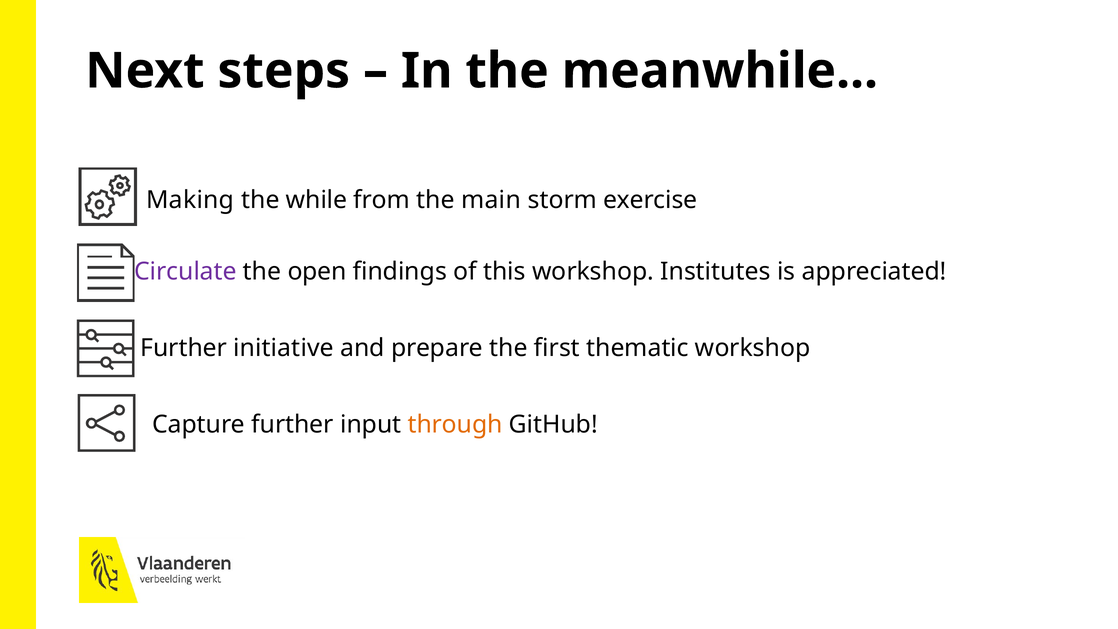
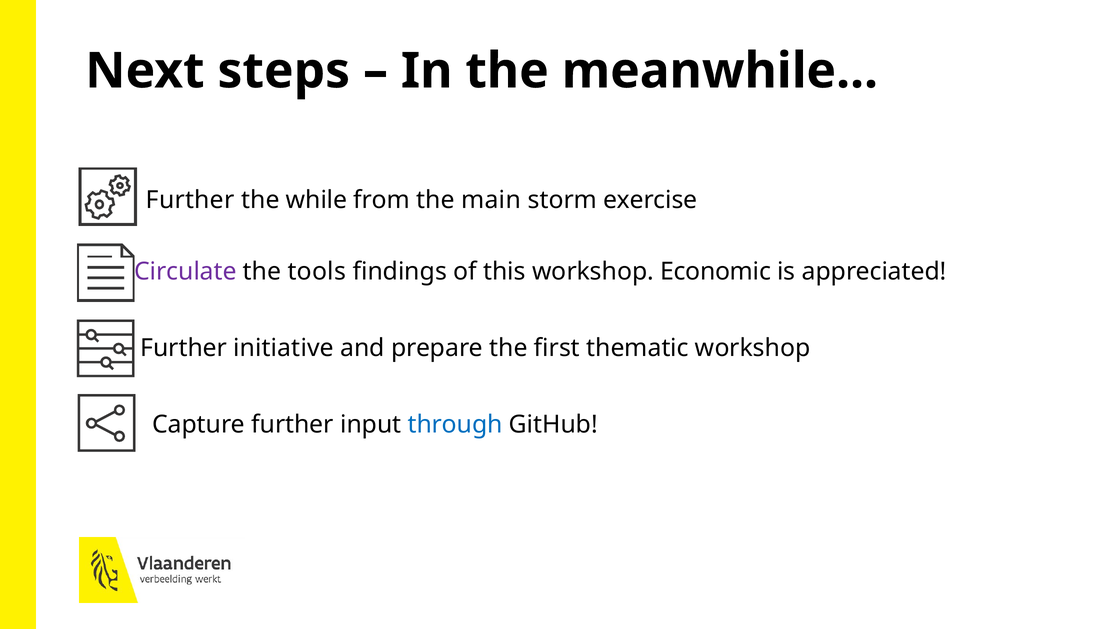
Making: Making -> Further (190, 200)
open: open -> tools (317, 271)
Institutes: Institutes -> Economic (716, 271)
through colour: orange -> blue (455, 424)
